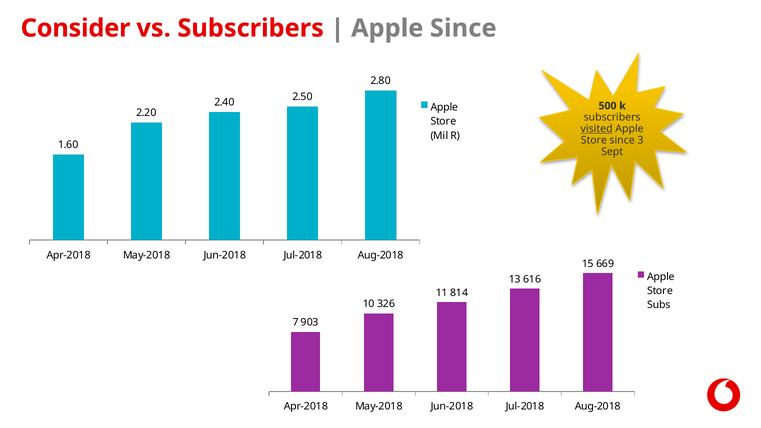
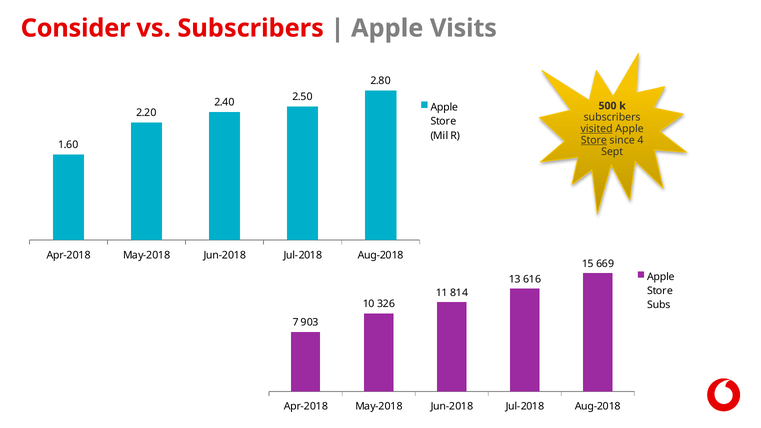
Apple Since: Since -> Visits (463, 28)
Store underline: none -> present (594, 140)
3: 3 -> 4 (641, 140)
